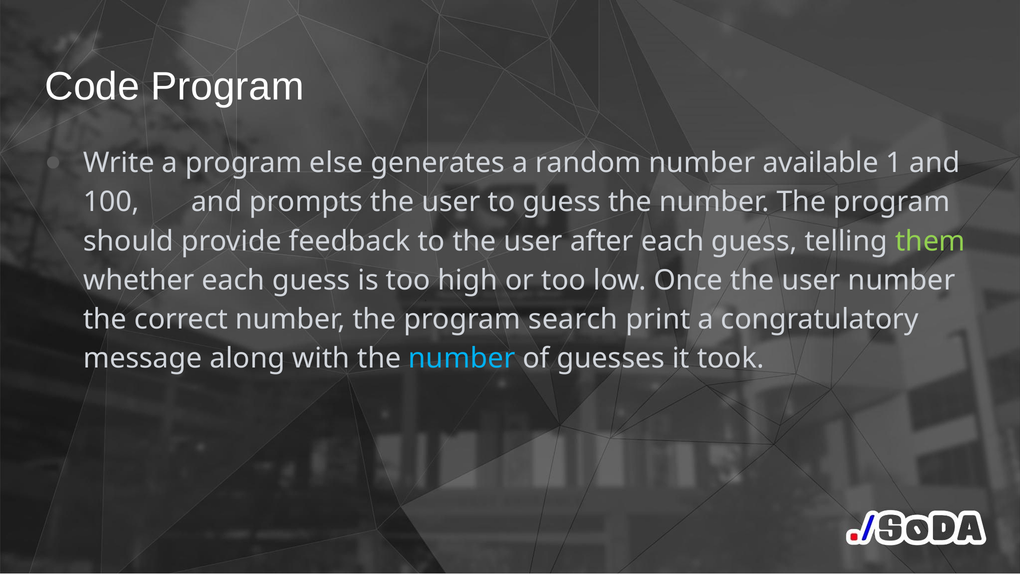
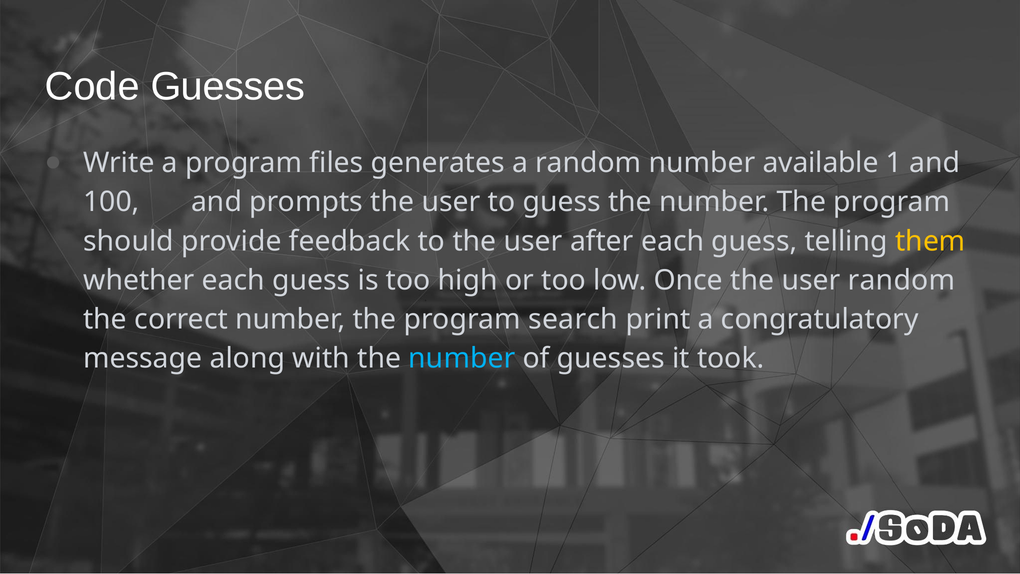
Code Program: Program -> Guesses (228, 86)
else: else -> files (336, 163)
them colour: light green -> yellow (930, 241)
user number: number -> random (902, 280)
